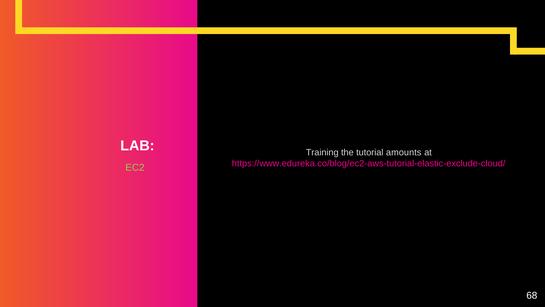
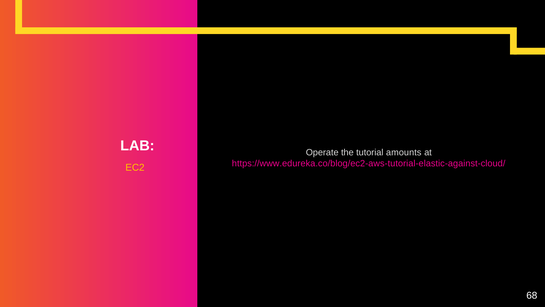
Training: Training -> Operate (322, 152)
https://www.edureka.co/blog/ec2-aws-tutorial-elastic-exclude-cloud/: https://www.edureka.co/blog/ec2-aws-tutorial-elastic-exclude-cloud/ -> https://www.edureka.co/blog/ec2-aws-tutorial-elastic-against-cloud/ (369, 163)
EC2 colour: light green -> yellow (135, 167)
